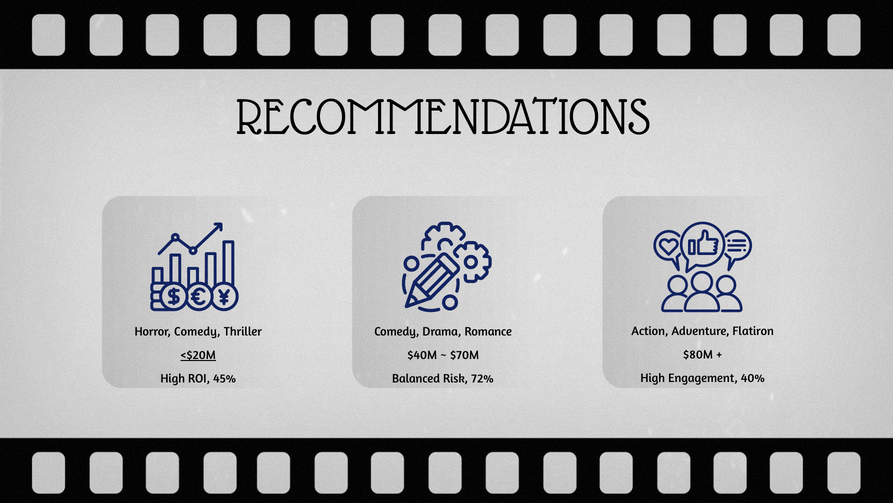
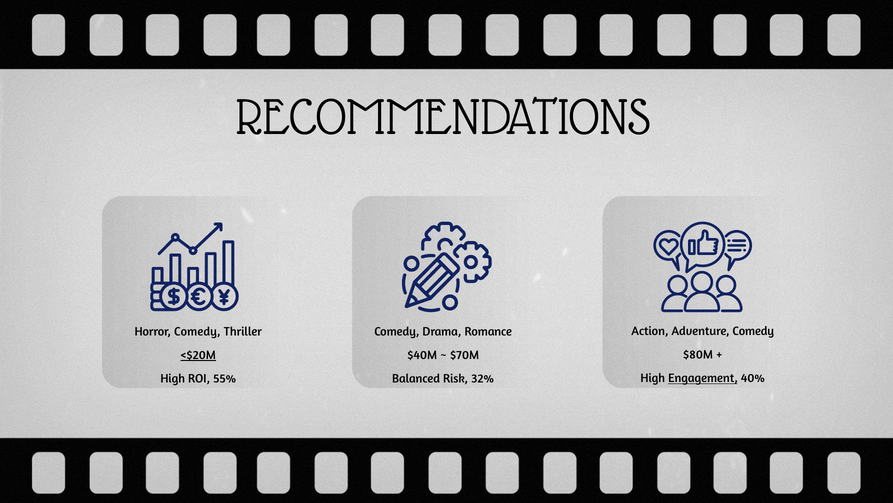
Adventure Flatiron: Flatiron -> Comedy (753, 331)
Engagement underline: none -> present (703, 378)
72%: 72% -> 32% (483, 378)
45%: 45% -> 55% (225, 378)
